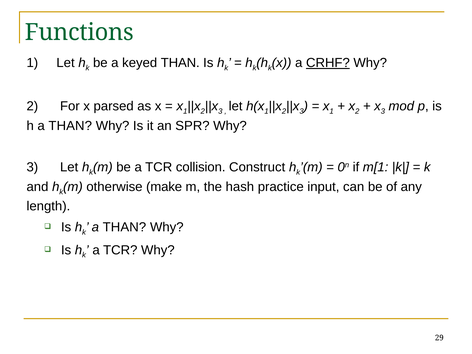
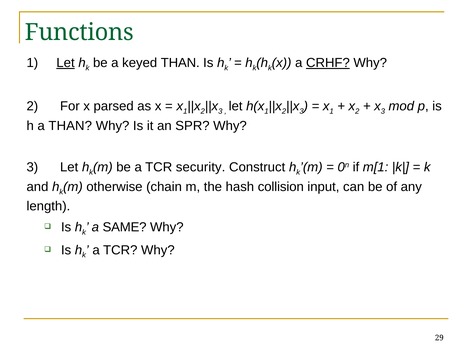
Let underline: none -> present (66, 63)
collision: collision -> security (201, 167)
make: make -> chain (164, 187)
practice: practice -> collision (281, 187)
THAN: THAN -> SAME (125, 227)
